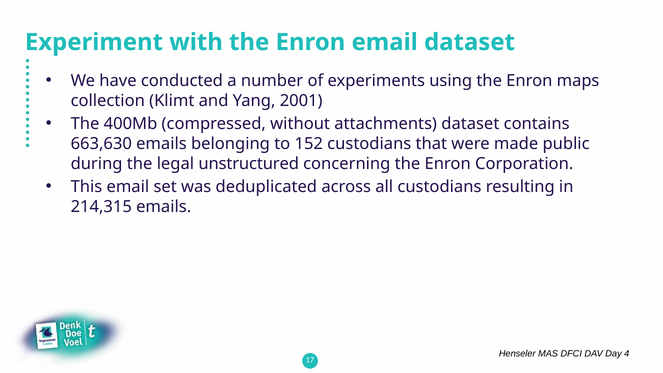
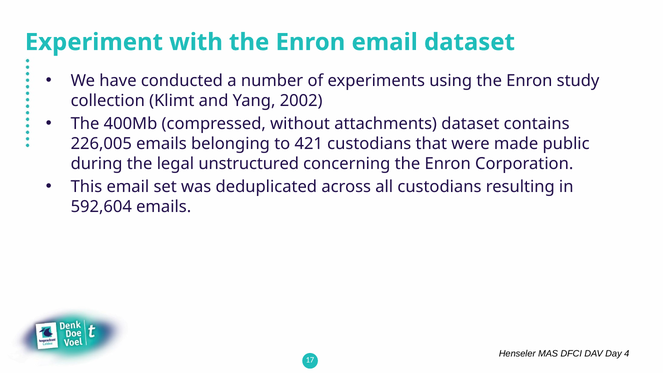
maps: maps -> study (578, 81)
2001: 2001 -> 2002 (301, 101)
663,630: 663,630 -> 226,005 (101, 144)
152: 152 -> 421 (309, 144)
214,315: 214,315 -> 592,604 (101, 207)
